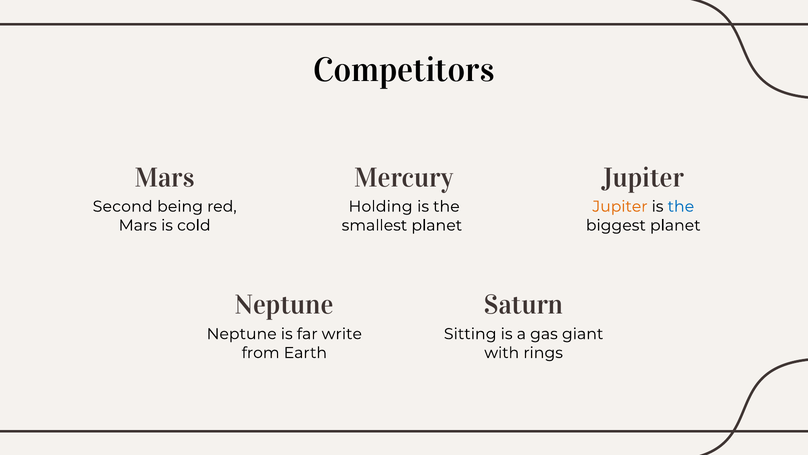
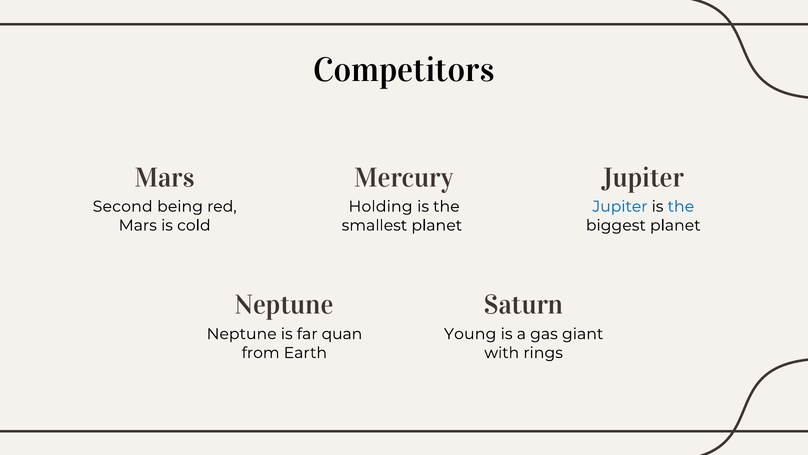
Jupiter colour: orange -> blue (620, 206)
write: write -> quan (342, 334)
Sitting: Sitting -> Young (470, 334)
